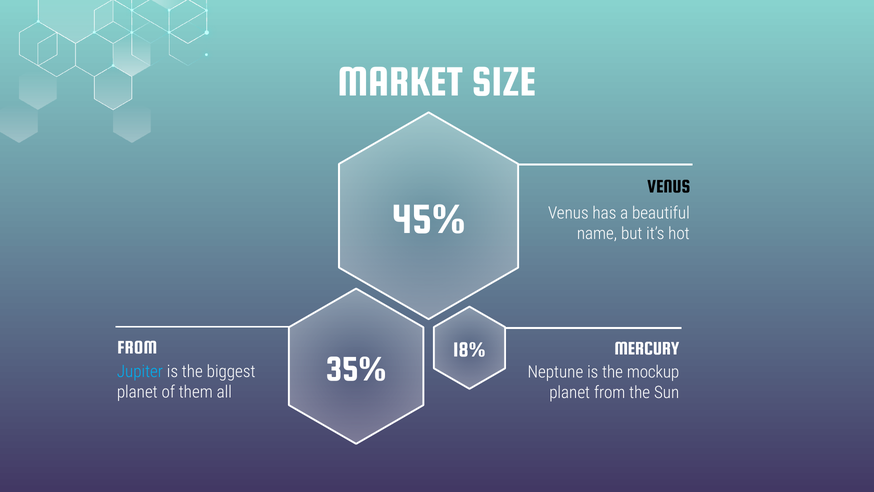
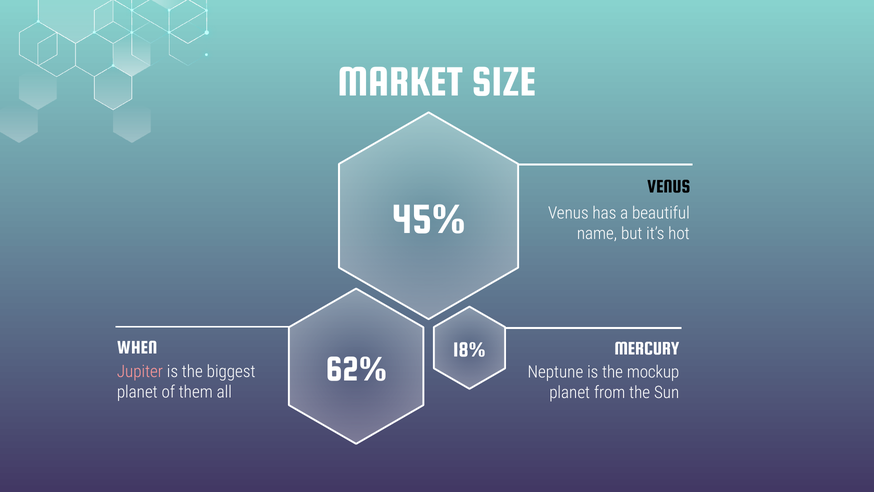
FROM: FROM -> WHEN (137, 347)
35%: 35% -> 62% (356, 368)
Jupiter colour: light blue -> pink (140, 371)
